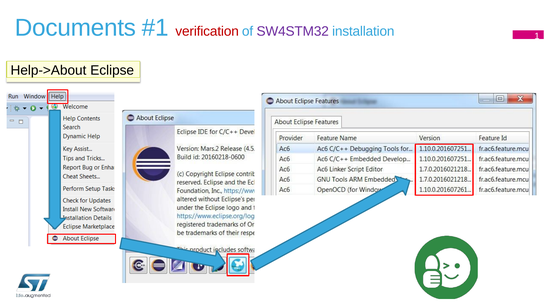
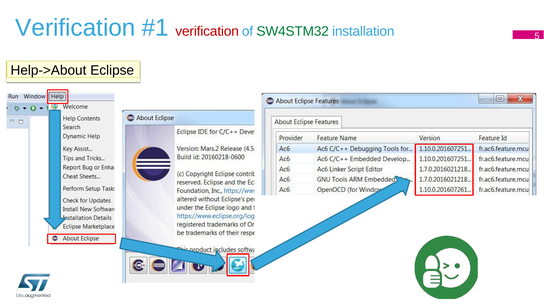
Documents: Documents -> Verification (75, 28)
SW4STM32 colour: purple -> green (293, 31)
1: 1 -> 5 (537, 36)
